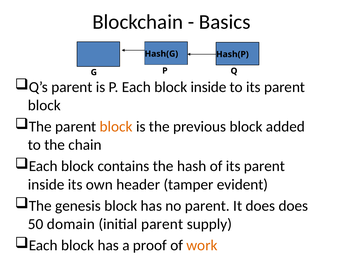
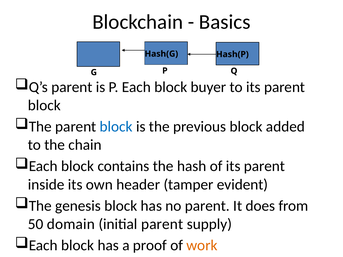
block inside: inside -> buyer (208, 87)
block colour: orange -> blue (116, 127)
does does: does -> from (293, 206)
